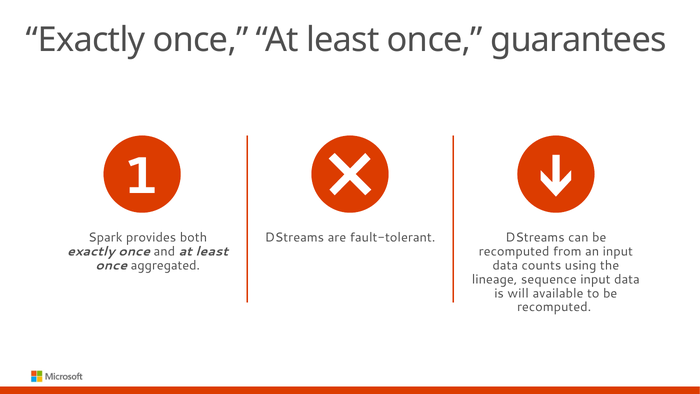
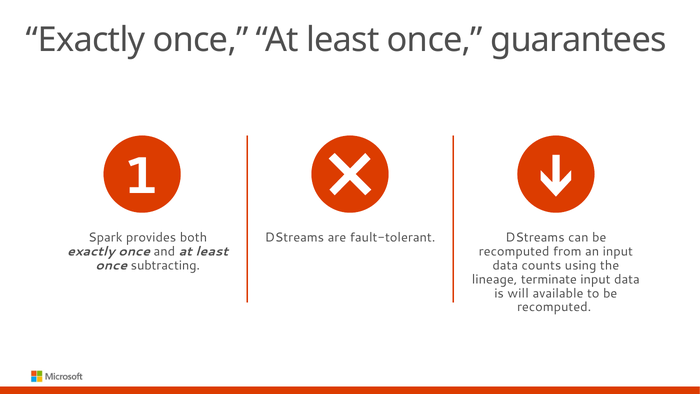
aggregated: aggregated -> subtracting (165, 265)
sequence: sequence -> terminate (549, 279)
